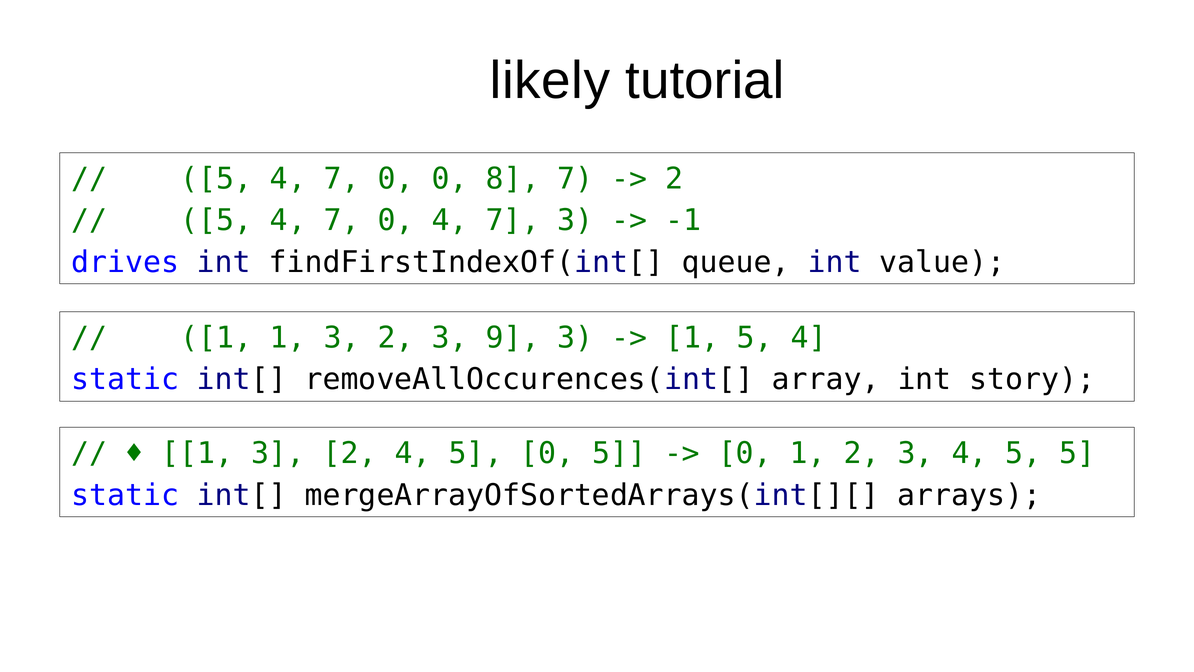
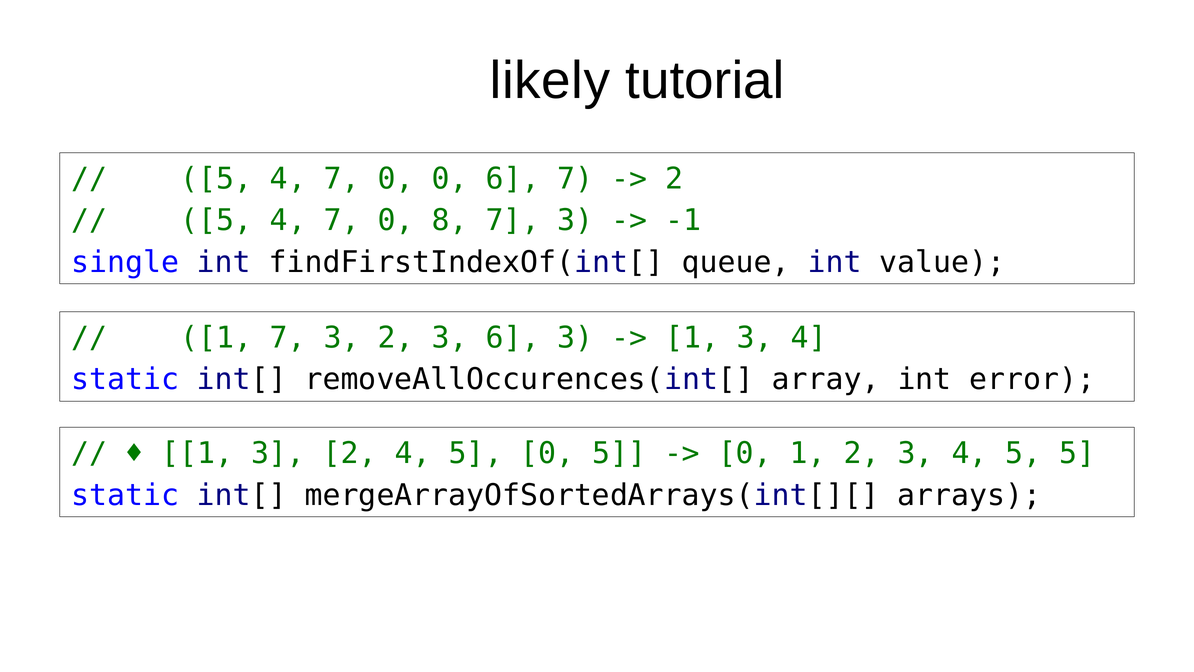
0 8: 8 -> 6 (513, 179)
0 4: 4 -> 8 (450, 220)
drives: drives -> single (125, 262)
1 1: 1 -> 7 (288, 338)
3 9: 9 -> 6 (513, 338)
5: 5 -> 3 (755, 338)
story: story -> error (1032, 379)
